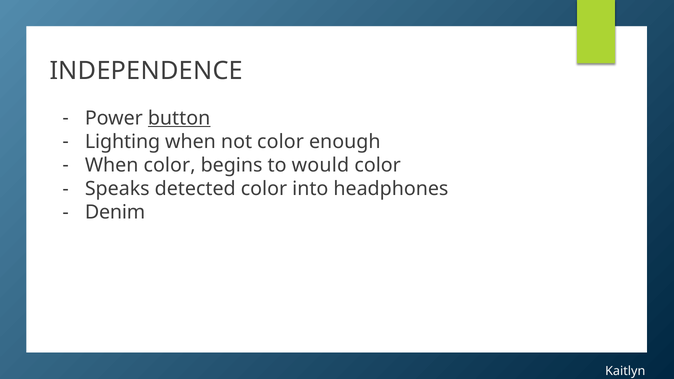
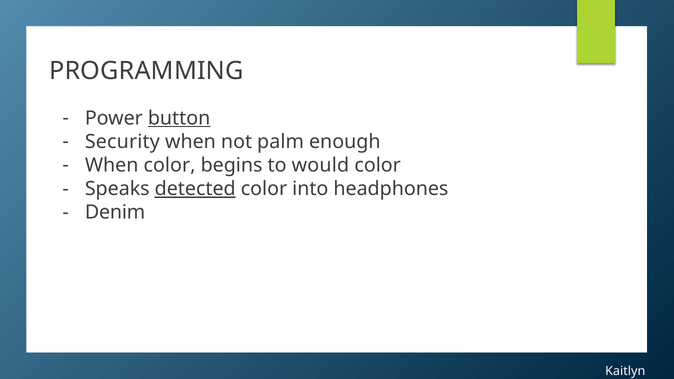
INDEPENDENCE: INDEPENDENCE -> PROGRAMMING (146, 71)
Lighting: Lighting -> Security (122, 142)
not color: color -> palm (281, 142)
detected underline: none -> present (195, 189)
